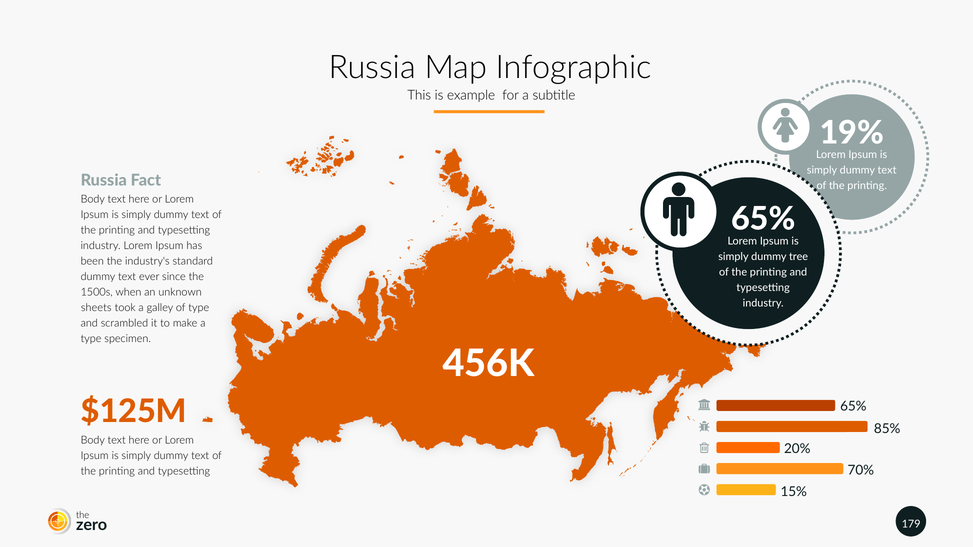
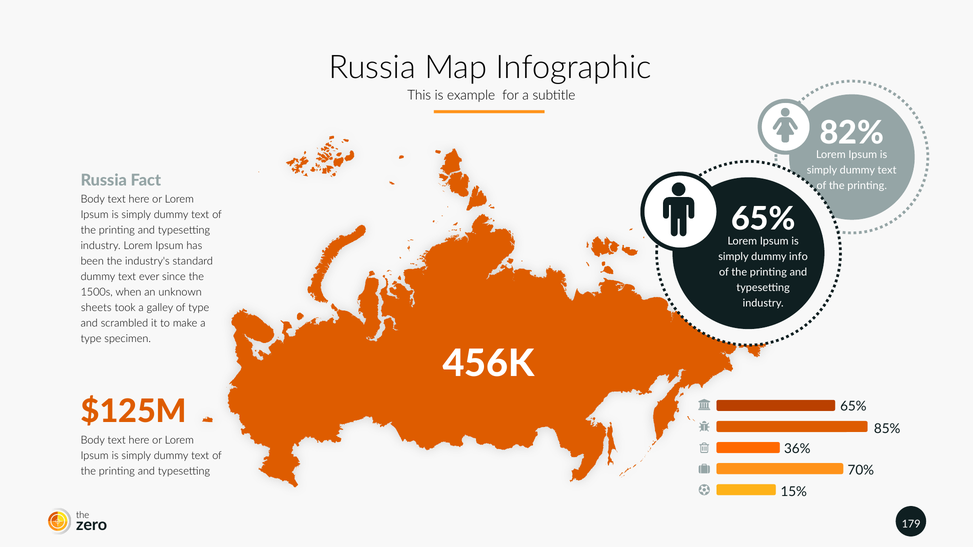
19%: 19% -> 82% (852, 133)
tree: tree -> info (798, 257)
20%: 20% -> 36% (797, 449)
